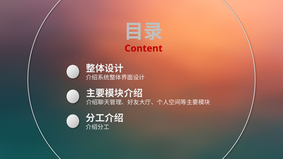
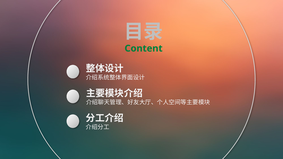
Content colour: red -> green (144, 48)
